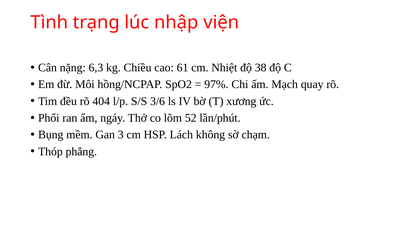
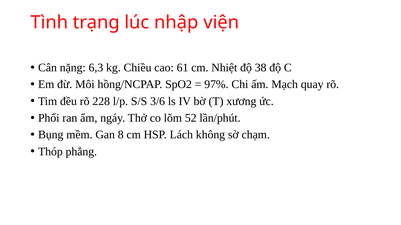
404: 404 -> 228 (101, 101)
3: 3 -> 8 (121, 135)
